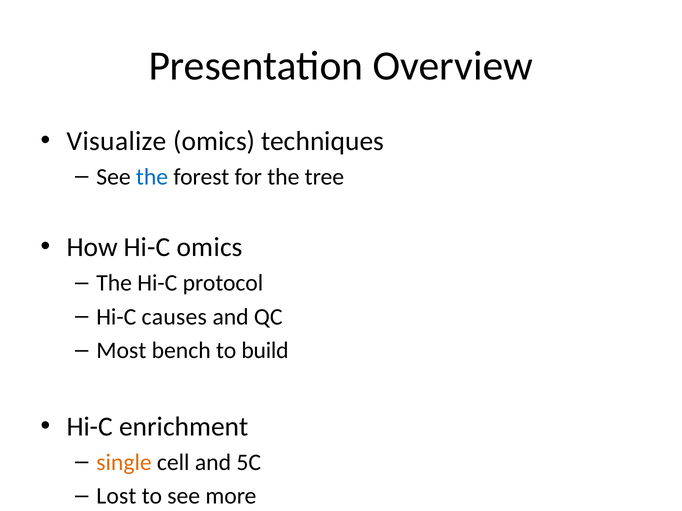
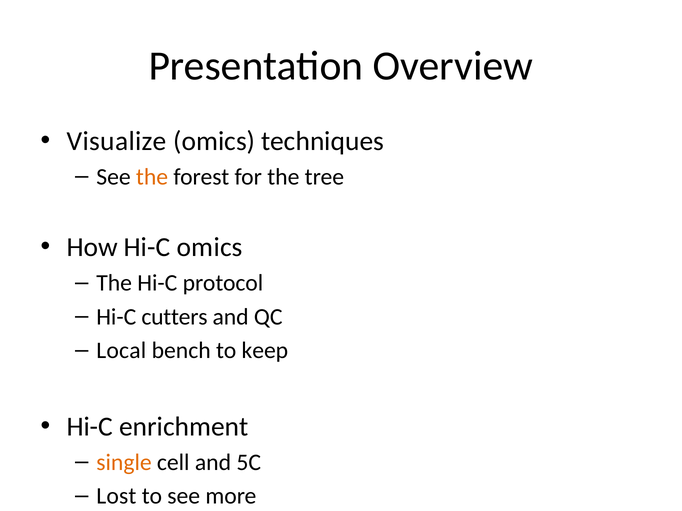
the colour: blue -> orange (152, 177)
causes: causes -> cutters (174, 317)
Most: Most -> Local (121, 351)
build: build -> keep (265, 351)
